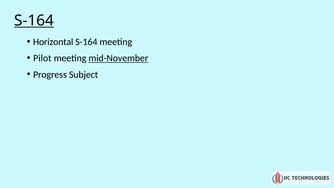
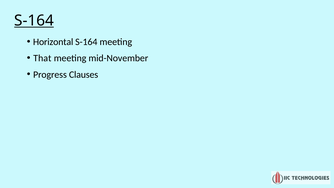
Pilot: Pilot -> That (42, 58)
mid-November underline: present -> none (118, 58)
Subject: Subject -> Clauses (84, 75)
